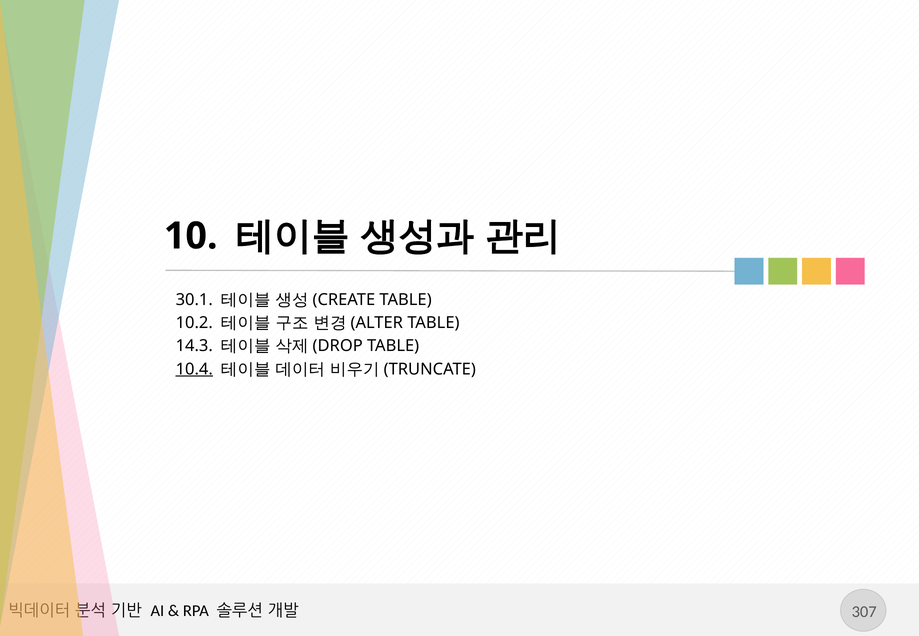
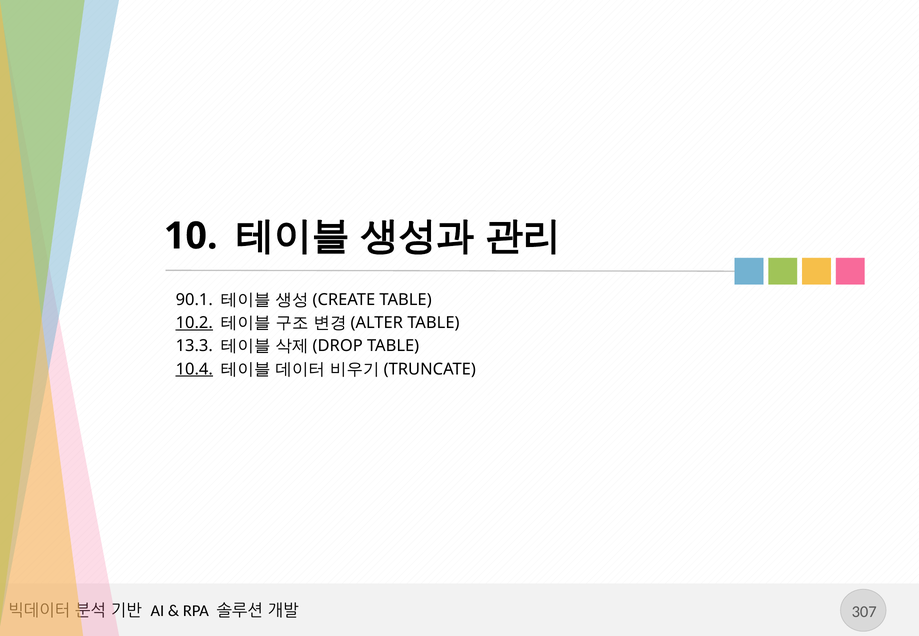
30.1: 30.1 -> 90.1 (194, 300)
10.2 underline: none -> present (194, 323)
14.3: 14.3 -> 13.3 (194, 346)
